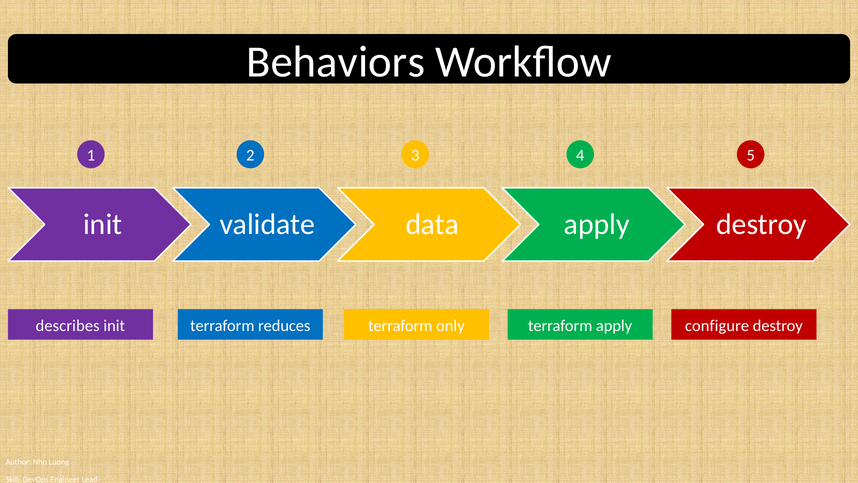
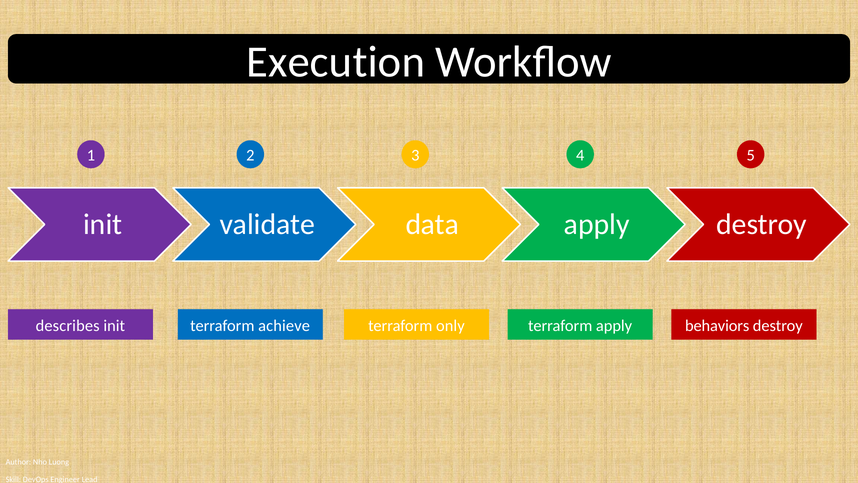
Behaviors: Behaviors -> Execution (336, 62)
reduces: reduces -> achieve (284, 325)
configure: configure -> behaviors (717, 325)
